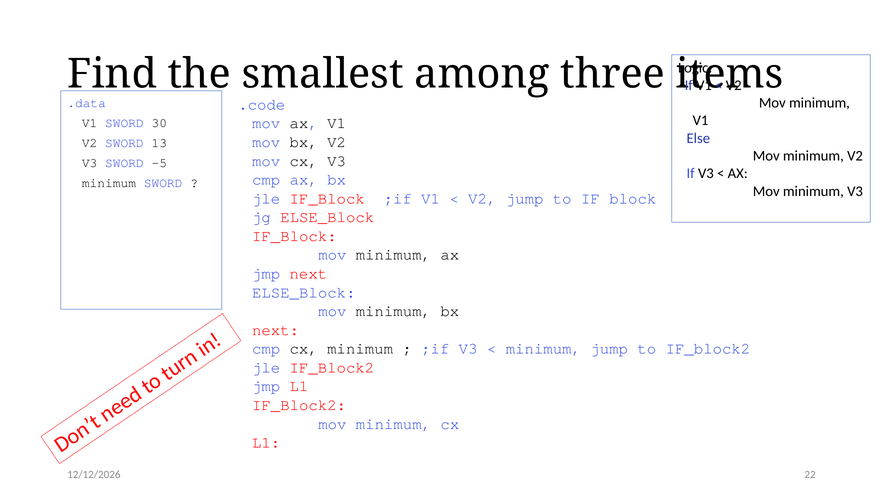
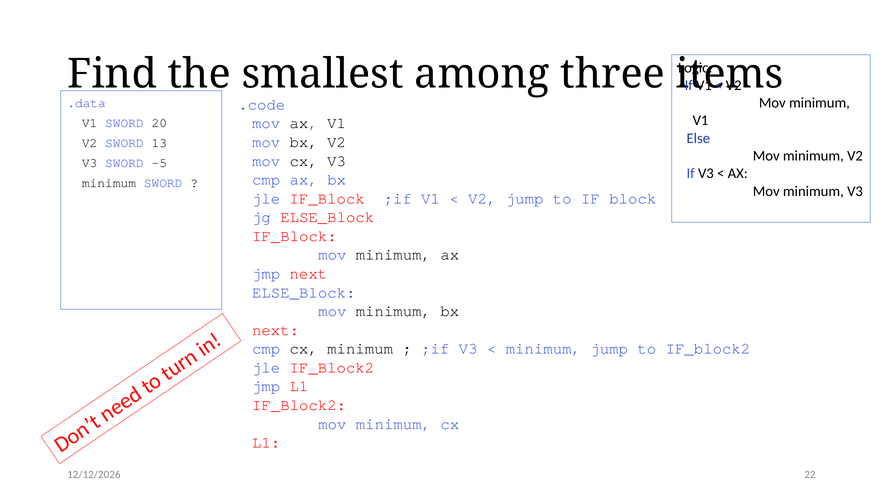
30: 30 -> 20 (159, 123)
